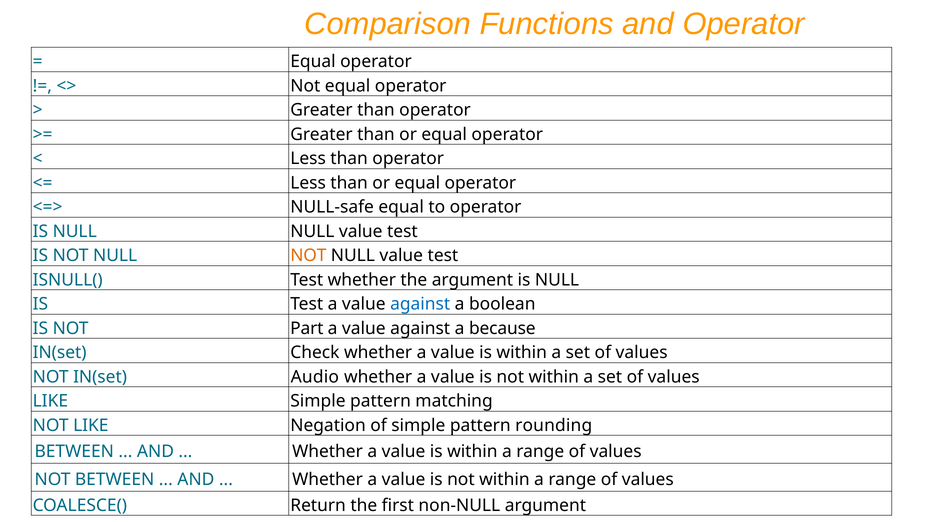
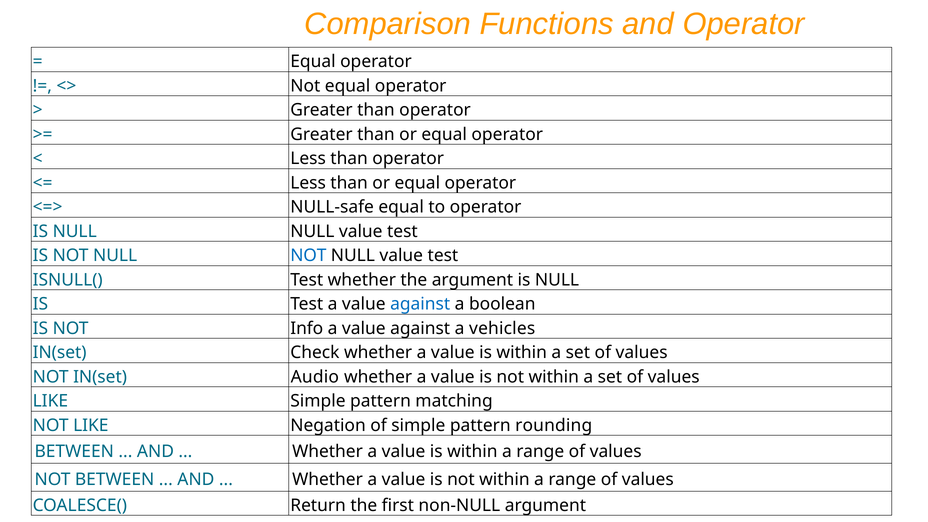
NOT colour: orange -> blue (308, 256)
Part: Part -> Info (307, 328)
because: because -> vehicles (502, 328)
